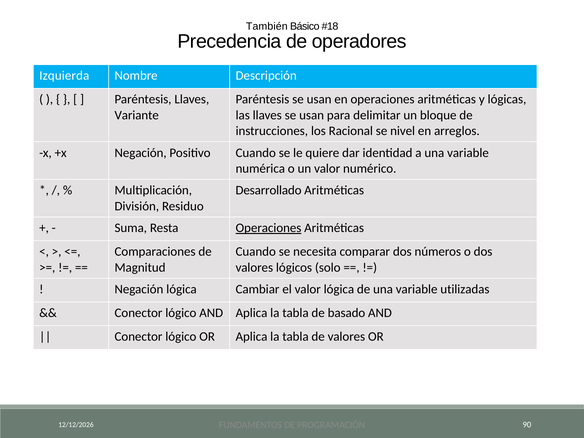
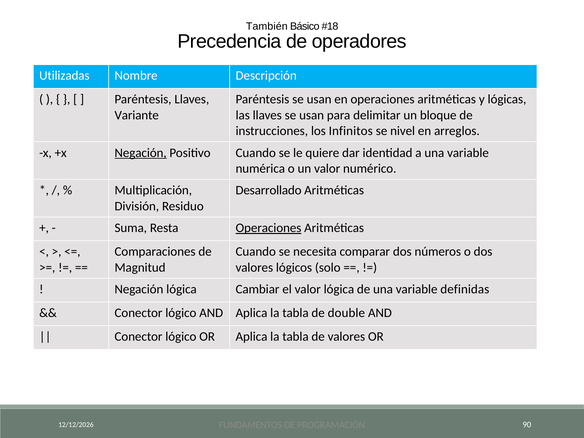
Izquierda: Izquierda -> Utilizadas (64, 76)
Racional: Racional -> Infinitos (351, 131)
Negación underline: none -> present (141, 153)
utilizadas: utilizadas -> definidas (465, 289)
basado: basado -> double (346, 313)
